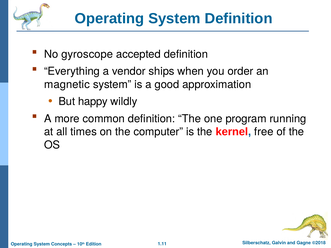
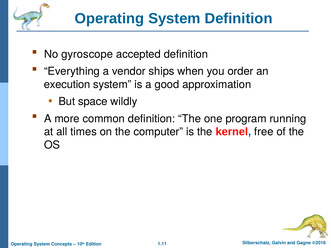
magnetic: magnetic -> execution (67, 85)
happy: happy -> space (93, 102)
